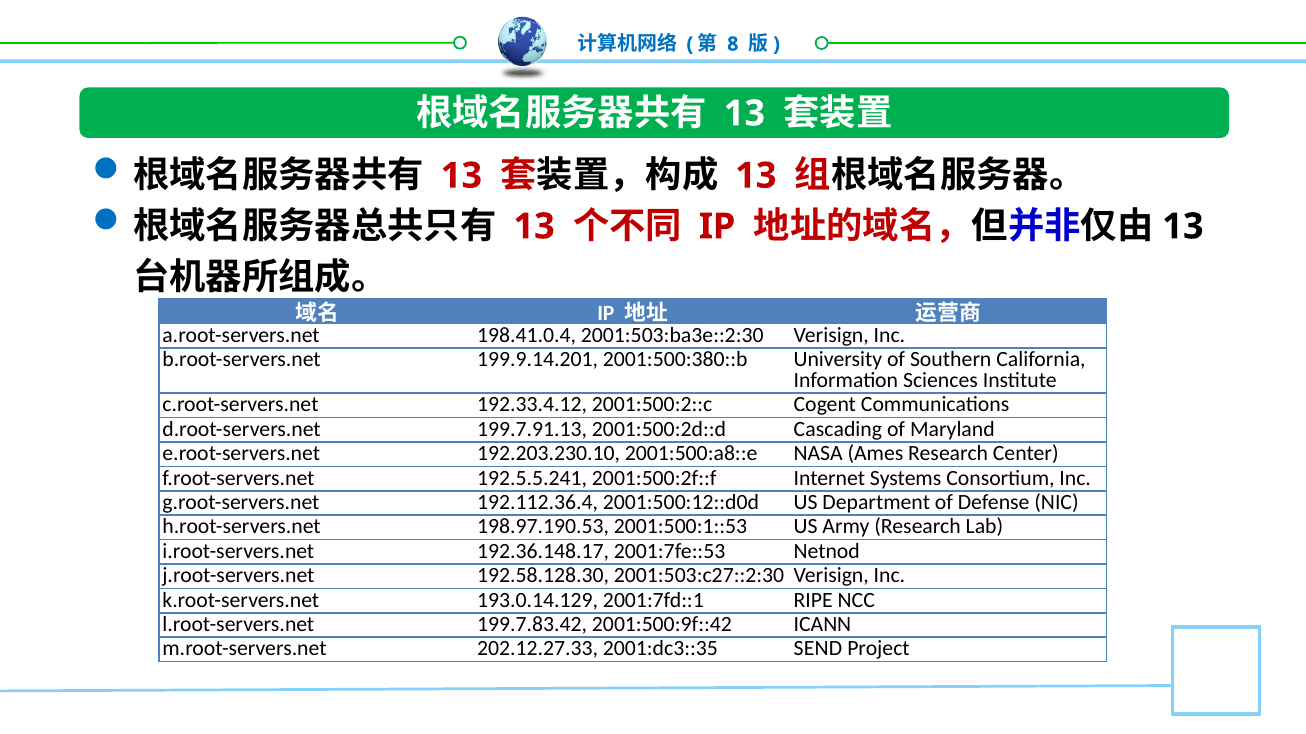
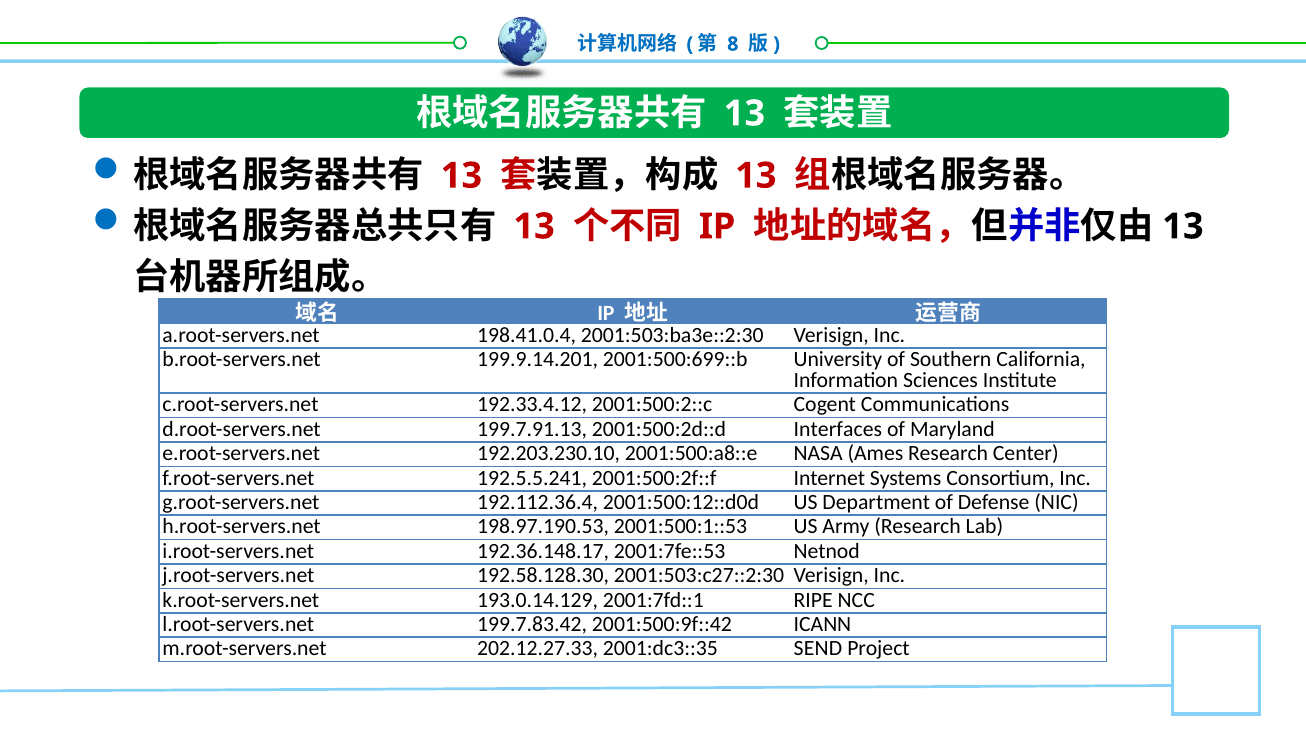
2001:500:380::b: 2001:500:380::b -> 2001:500:699::b (675, 360)
Cascading: Cascading -> Interfaces (838, 429)
